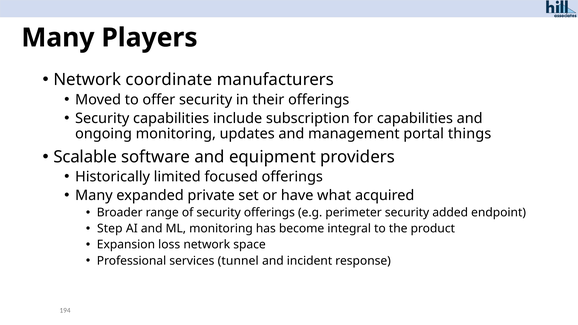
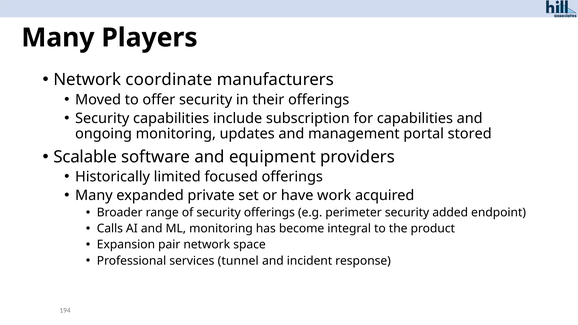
things: things -> stored (470, 134)
what: what -> work (334, 195)
Step: Step -> Calls (110, 229)
loss: loss -> pair (169, 245)
